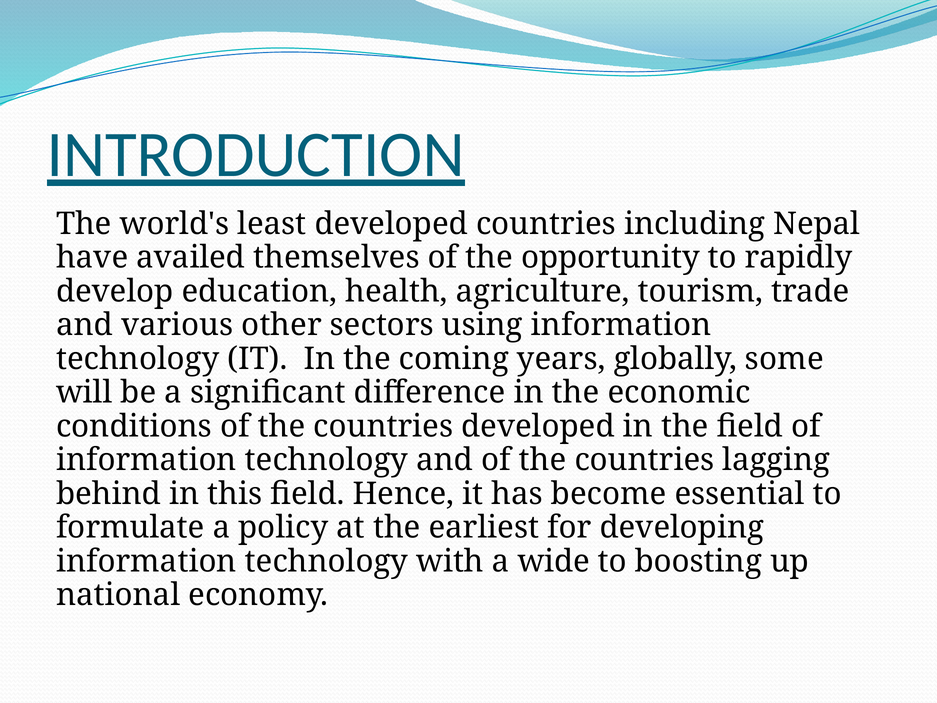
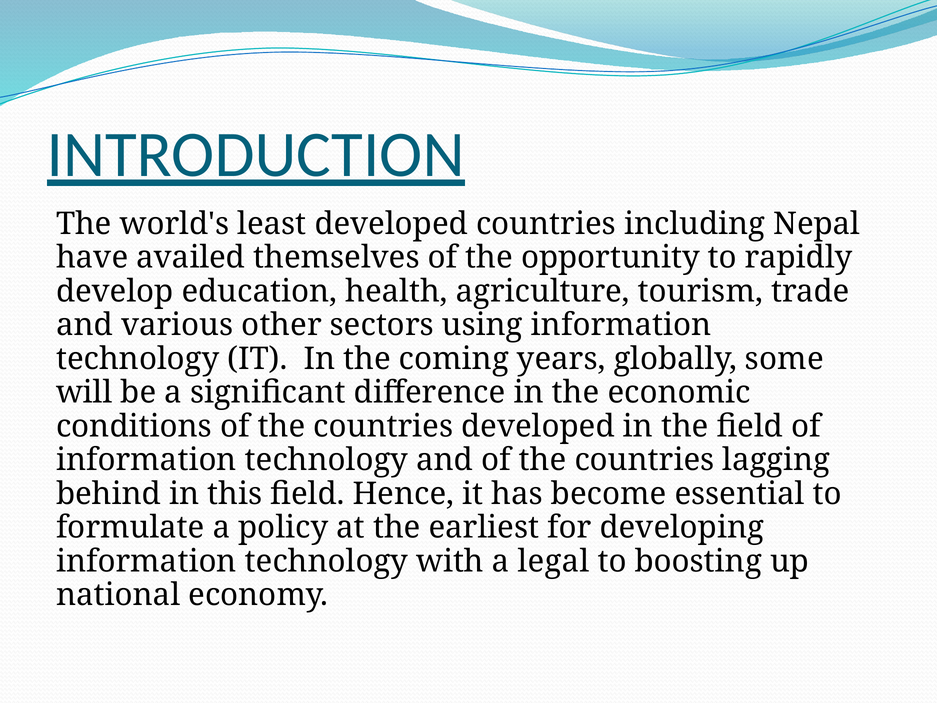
wide: wide -> legal (553, 561)
